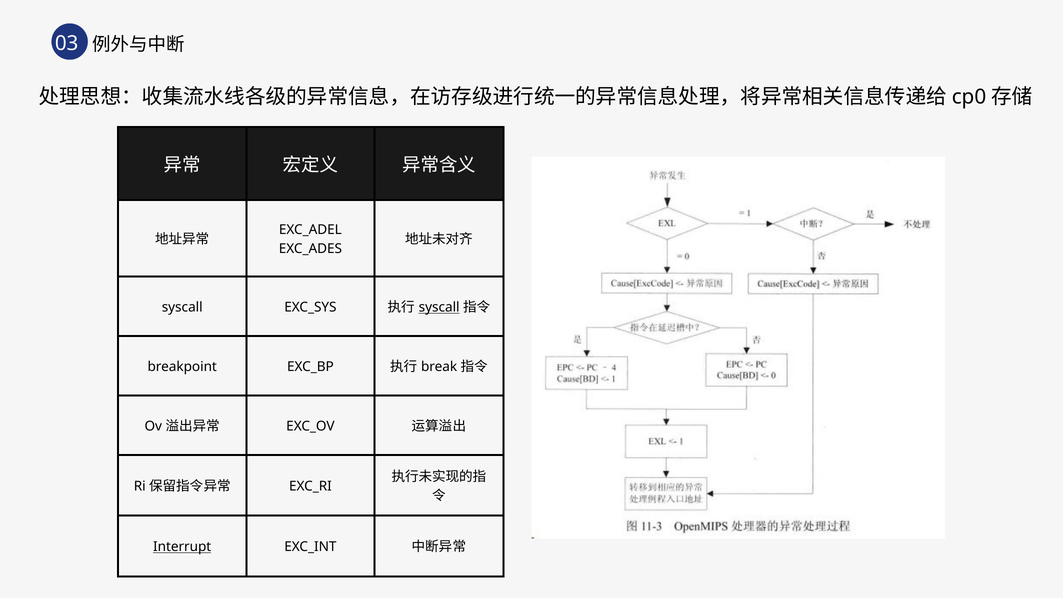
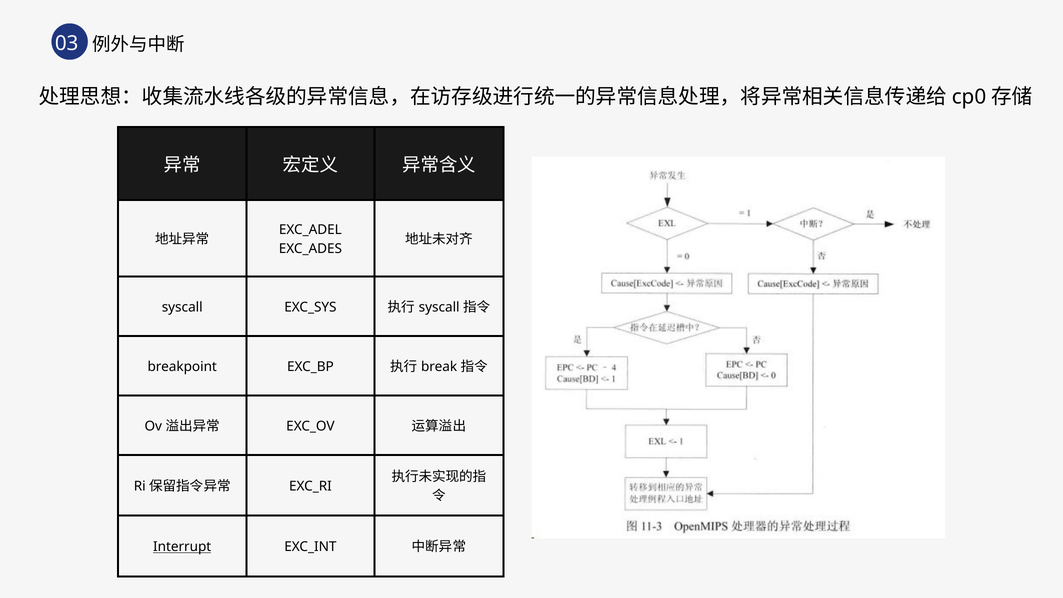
syscall underline: present -> none (439, 307)
